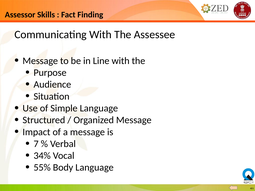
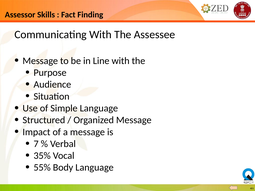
34%: 34% -> 35% (42, 156)
